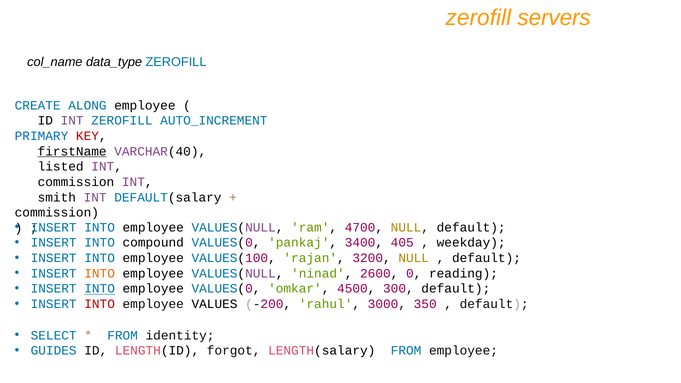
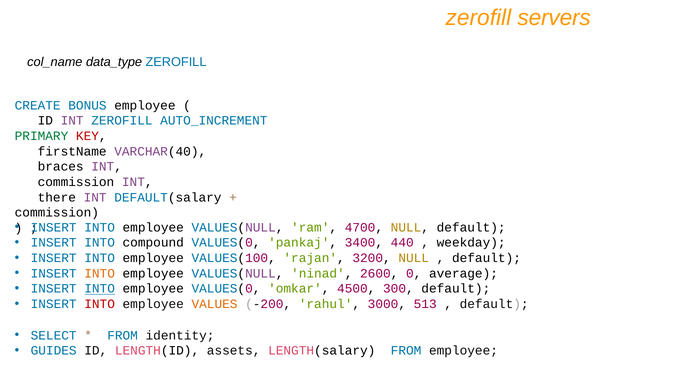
ALONG: ALONG -> BONUS (87, 105)
PRIMARY colour: blue -> green (41, 136)
firstName underline: present -> none (72, 151)
listed: listed -> braces (61, 167)
smith: smith -> there (57, 197)
405: 405 -> 440 (402, 243)
reading: reading -> average (464, 273)
VALUES colour: black -> orange (215, 304)
350: 350 -> 513 (425, 304)
forgot: forgot -> assets (234, 351)
